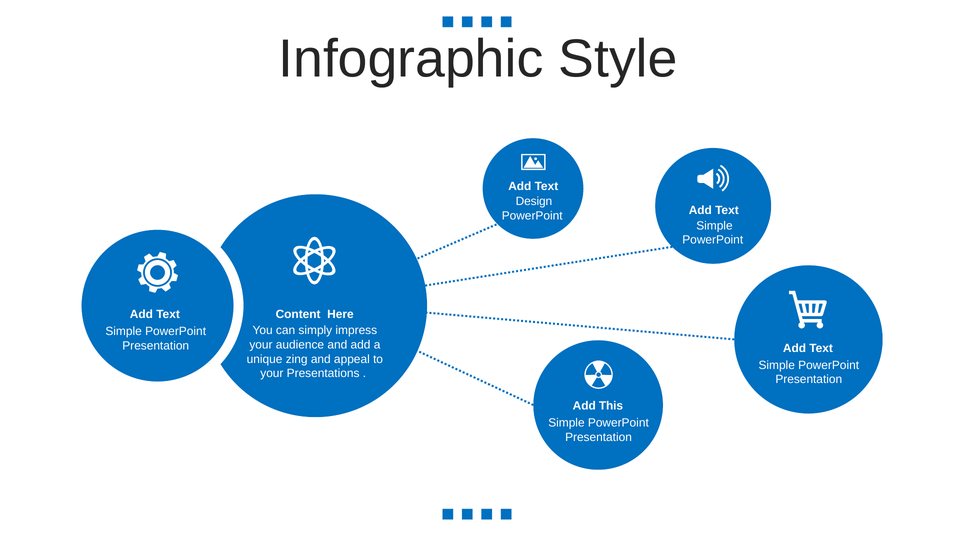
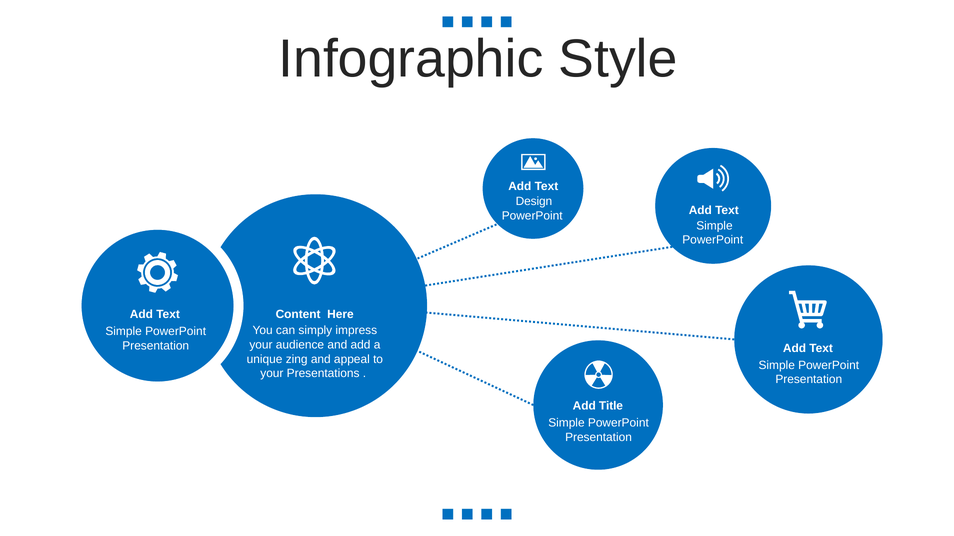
This: This -> Title (611, 407)
